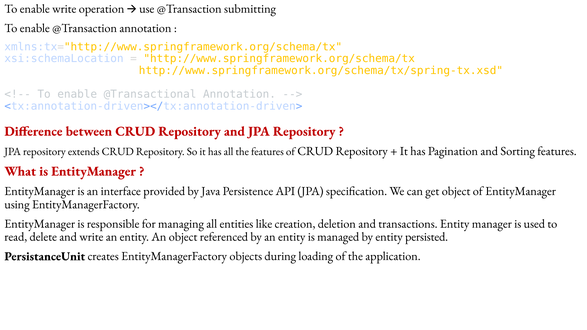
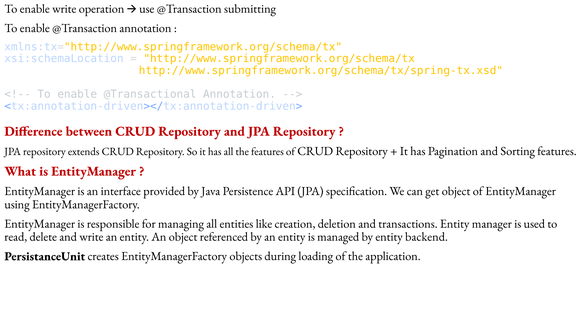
persisted: persisted -> backend (426, 237)
